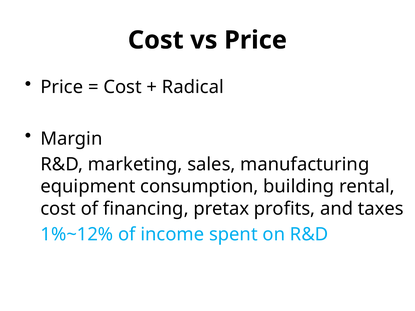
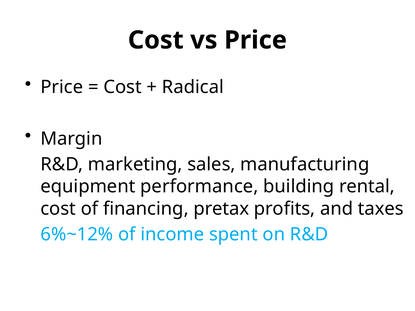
consumption: consumption -> performance (199, 187)
1%~12%: 1%~12% -> 6%~12% (77, 235)
